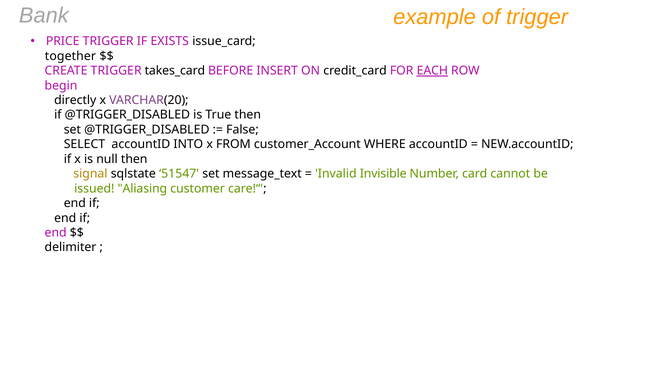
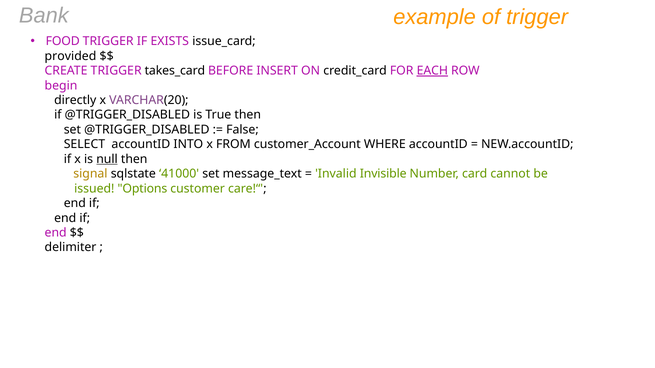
PRICE: PRICE -> FOOD (63, 41)
together: together -> provided (70, 56)
null underline: none -> present (107, 159)
51547: 51547 -> 41000 (179, 174)
Aliasing: Aliasing -> Options (142, 189)
